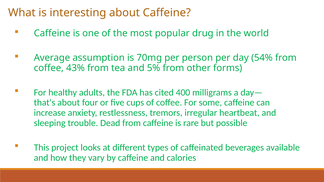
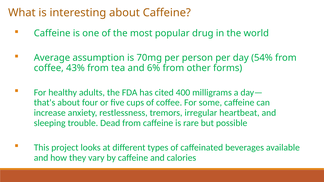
5%: 5% -> 6% (154, 68)
